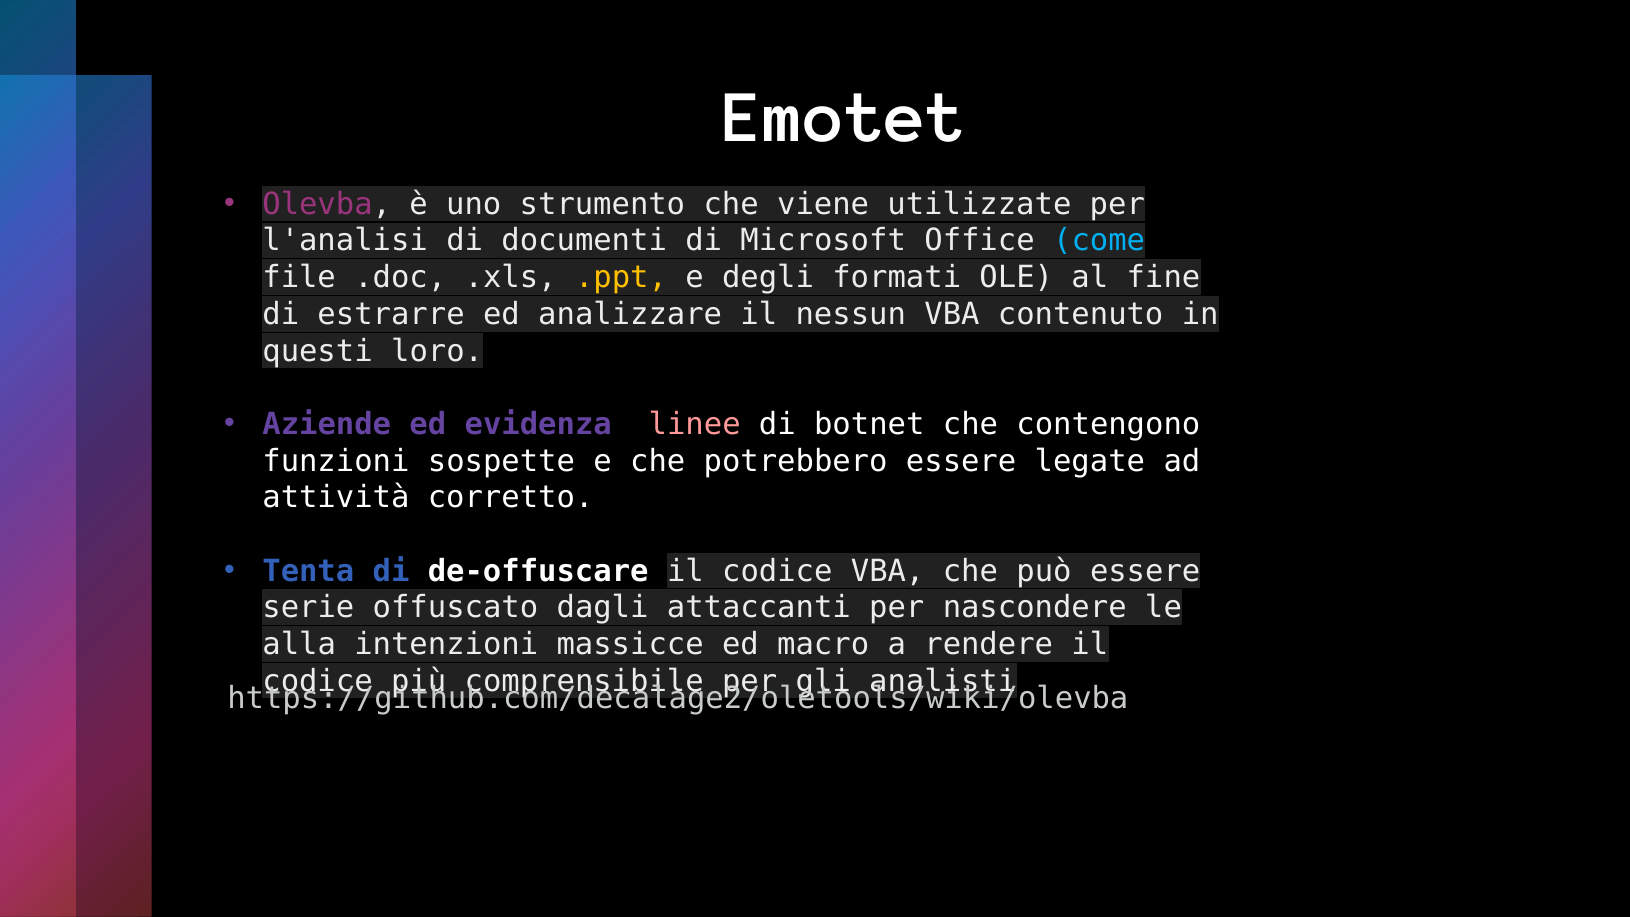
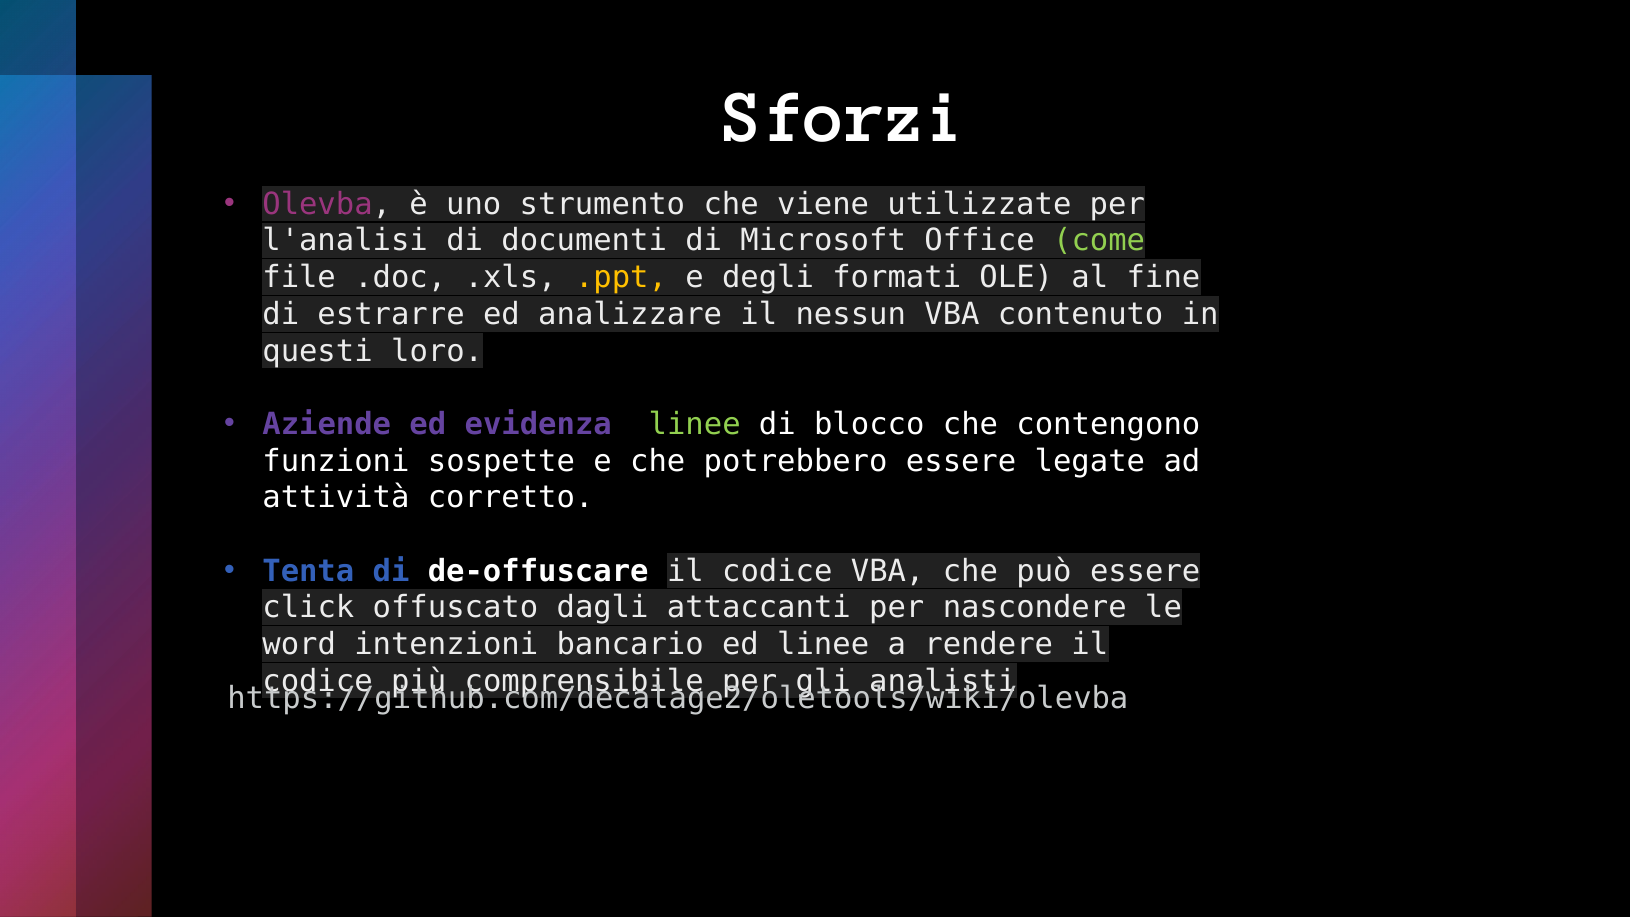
Emotet: Emotet -> Sforzi (846, 117)
come colour: light blue -> light green (1099, 241)
linee colour: pink -> light green (695, 424)
botnet: botnet -> blocco (869, 424)
serie: serie -> click (308, 608)
alla: alla -> word (299, 644)
massicce: massicce -> bancario (630, 644)
ed macro: macro -> linee (823, 644)
